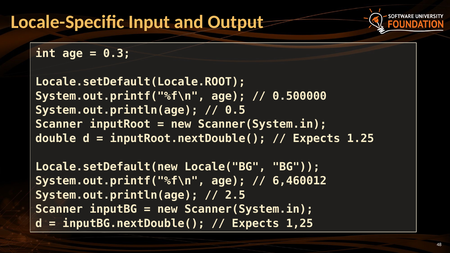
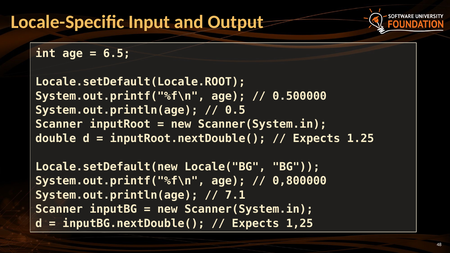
0.3: 0.3 -> 6.5 (117, 54)
6,460012: 6,460012 -> 0,800000 (300, 181)
2.5: 2.5 -> 7.1 (235, 195)
